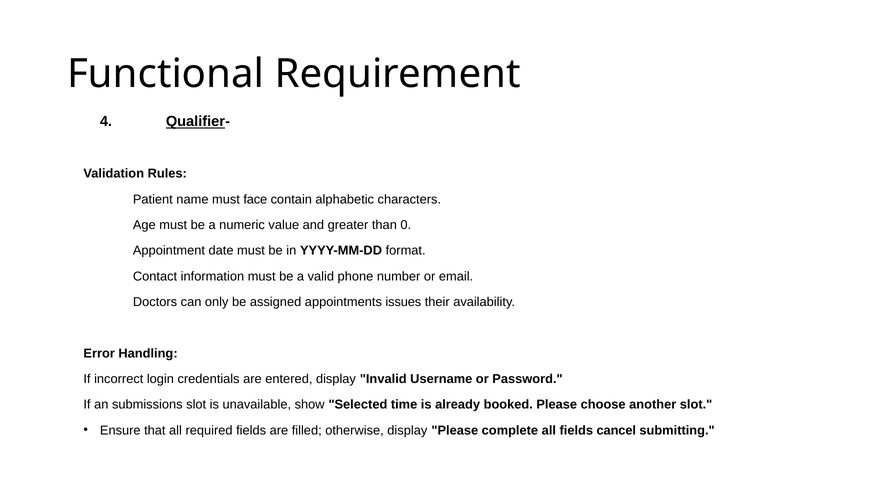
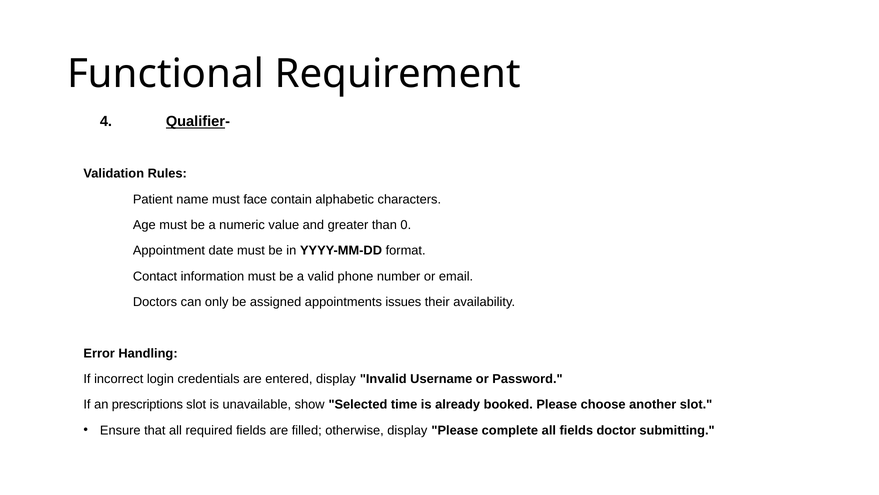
submissions: submissions -> prescriptions (147, 404)
cancel: cancel -> doctor (616, 430)
